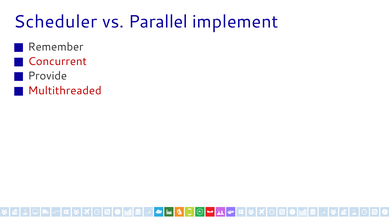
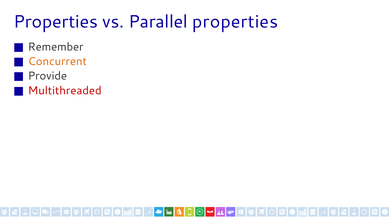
Scheduler: Scheduler -> Properties (56, 22)
Parallel implement: implement -> properties (235, 22)
Concurrent colour: red -> orange (57, 61)
